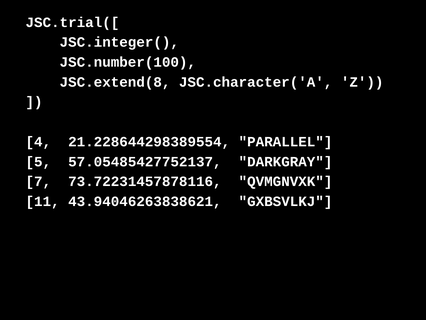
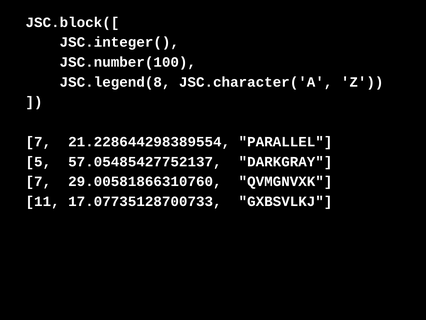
JSC.trial([: JSC.trial([ -> JSC.block([ (72, 22)
JSC.extend(8: JSC.extend(8 -> JSC.legend(8 (115, 82)
4: 4 -> 7 (38, 142)
73.72231457878116: 73.72231457878116 -> 29.00581866310760 (145, 181)
43.94046263838621: 43.94046263838621 -> 17.07735128700733 (145, 201)
